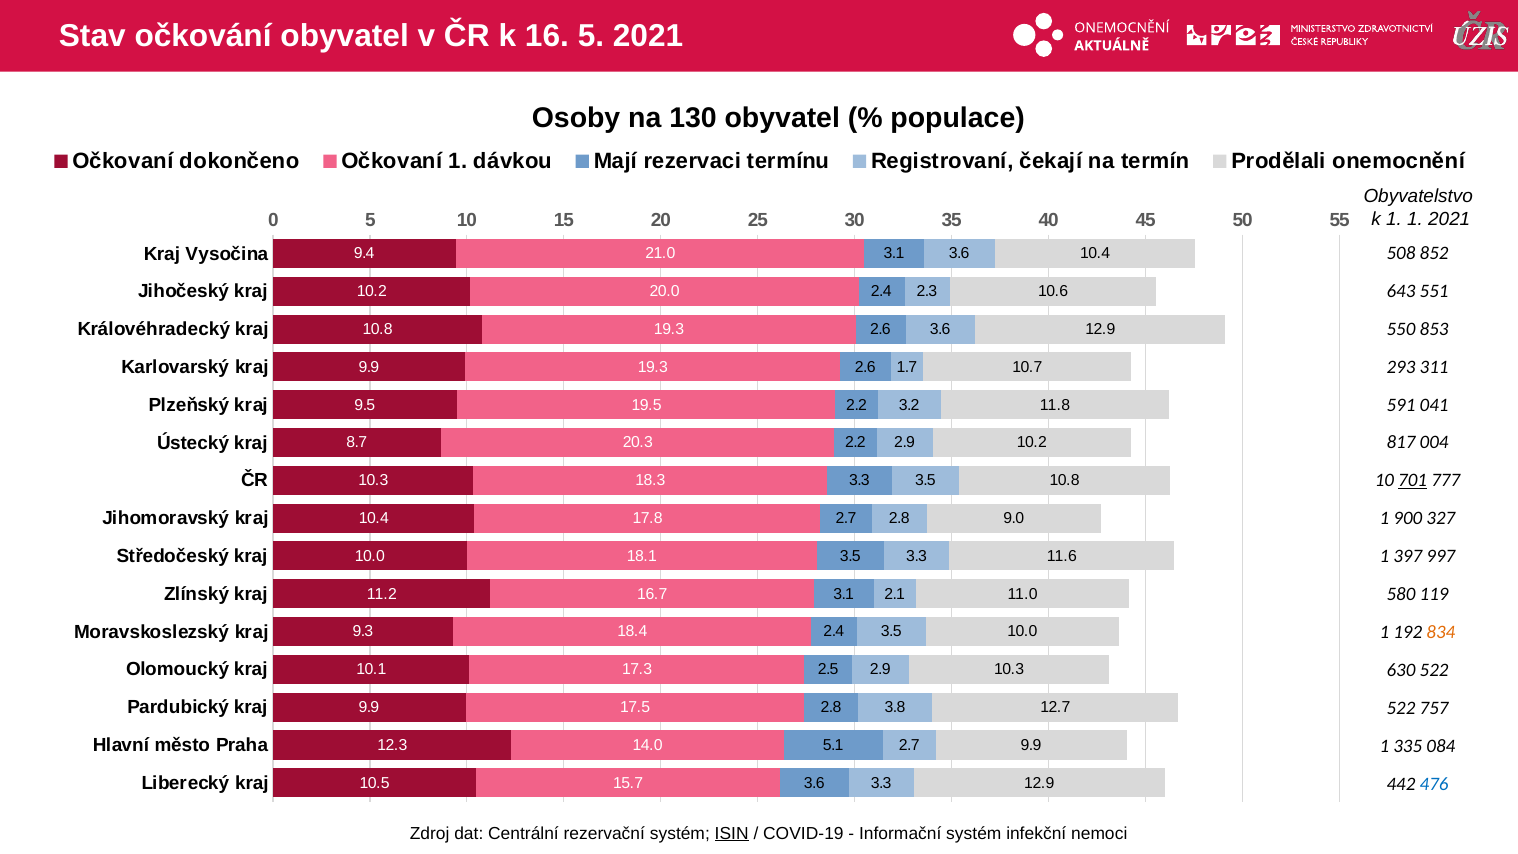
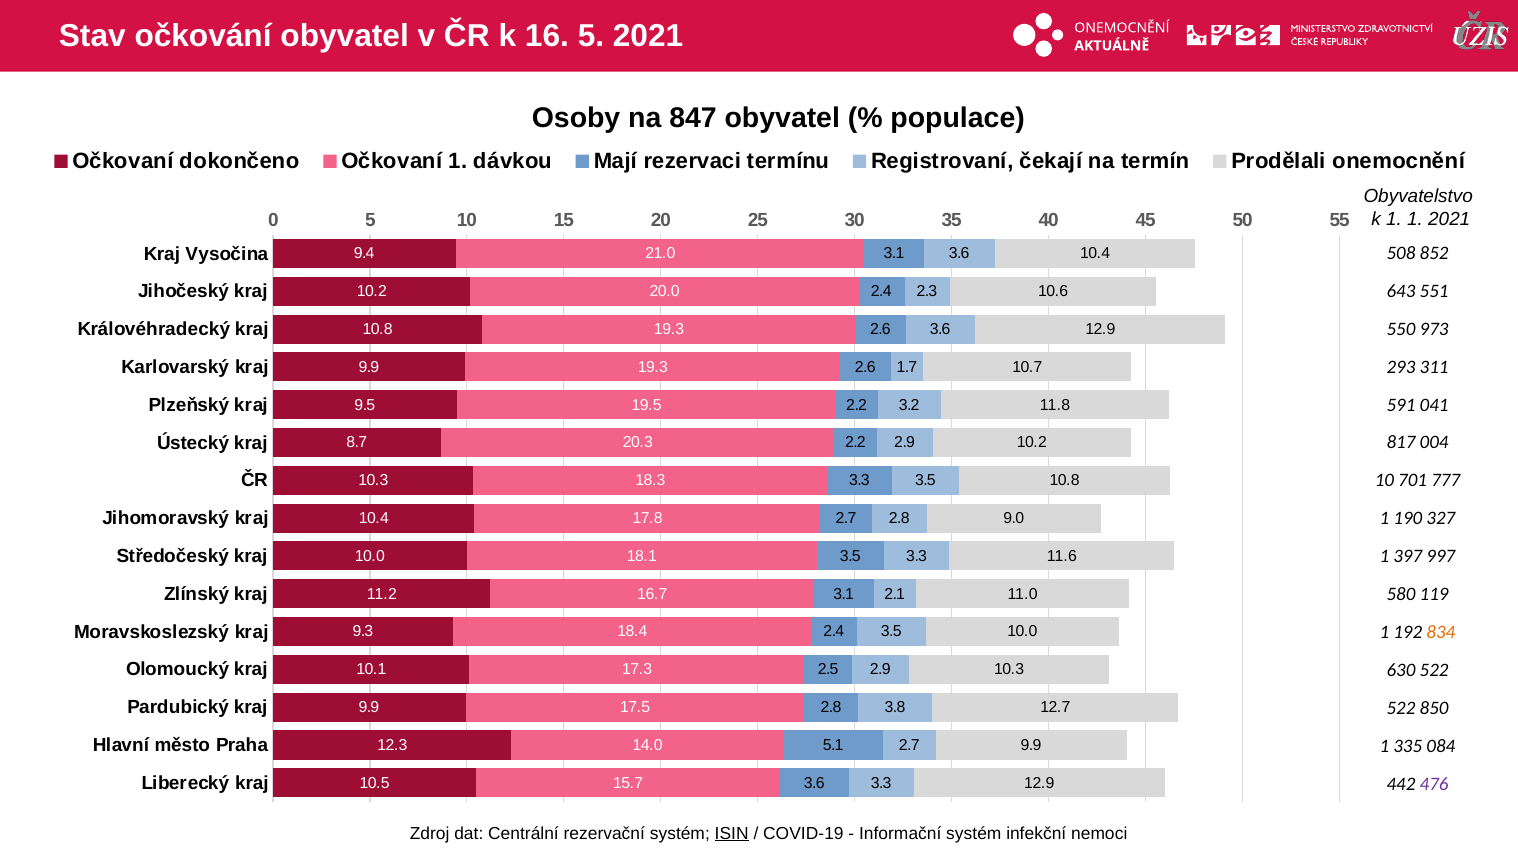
130: 130 -> 847 (693, 118)
853: 853 -> 973 (1434, 329)
701 underline: present -> none (1413, 481)
900: 900 -> 190 (1408, 518)
757: 757 -> 850 (1434, 708)
476 colour: blue -> purple (1434, 784)
